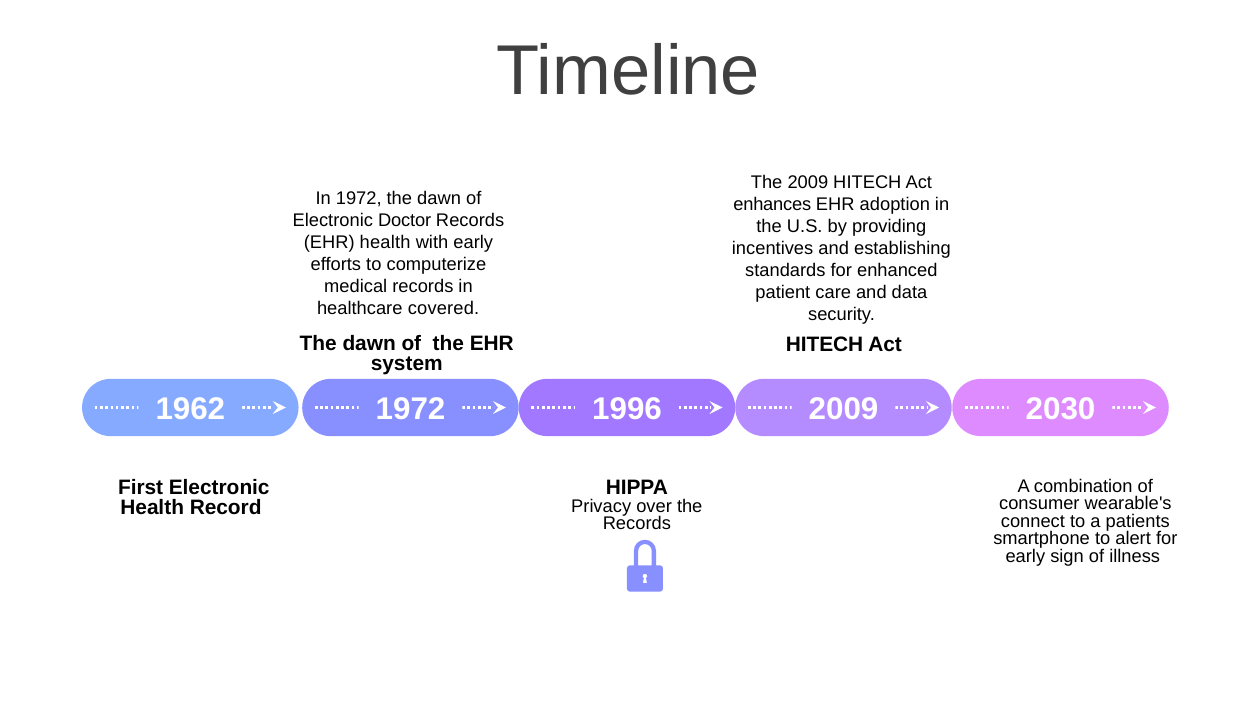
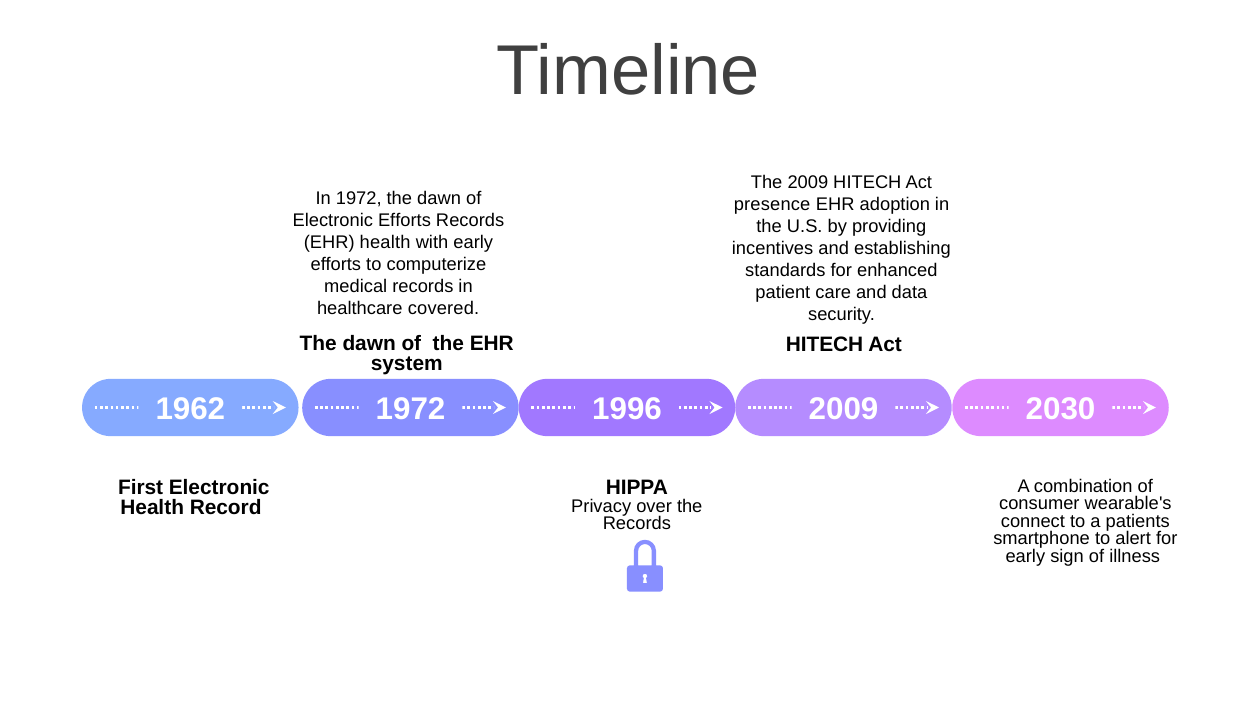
enhances: enhances -> presence (772, 205)
Electronic Doctor: Doctor -> Efforts (404, 221)
